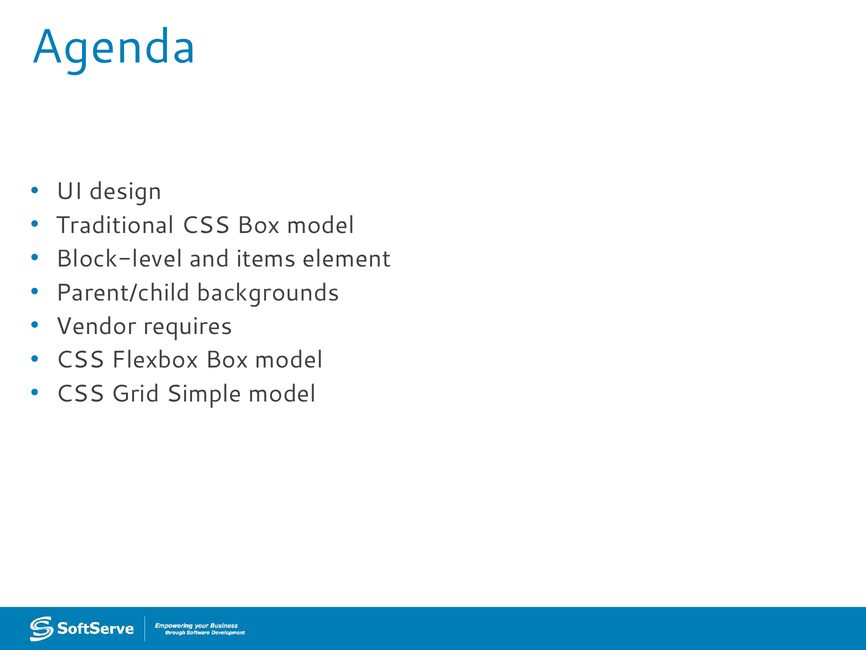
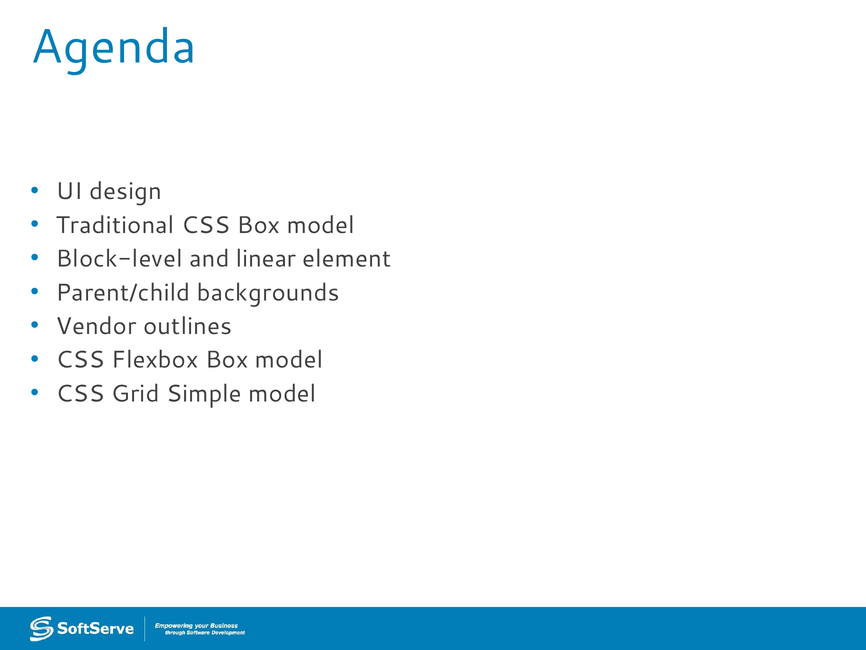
items: items -> linear (266, 259)
requires: requires -> outlines (188, 326)
